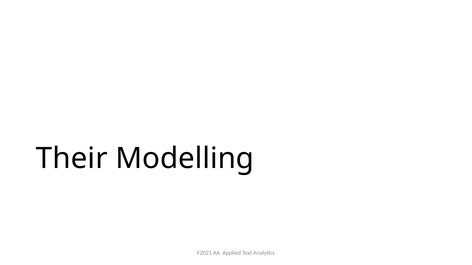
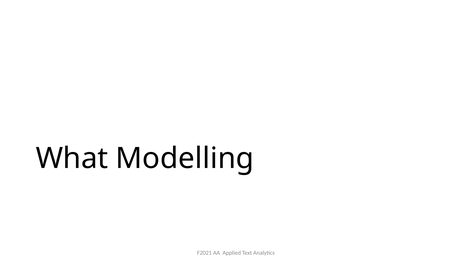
Their: Their -> What (72, 159)
